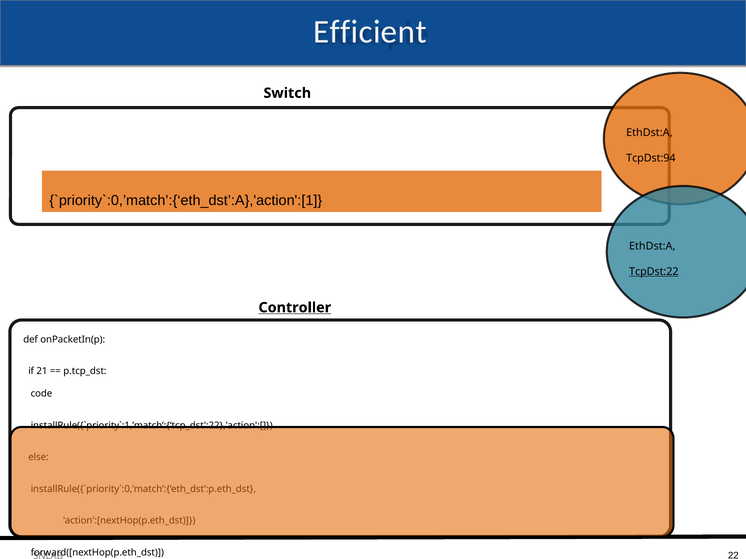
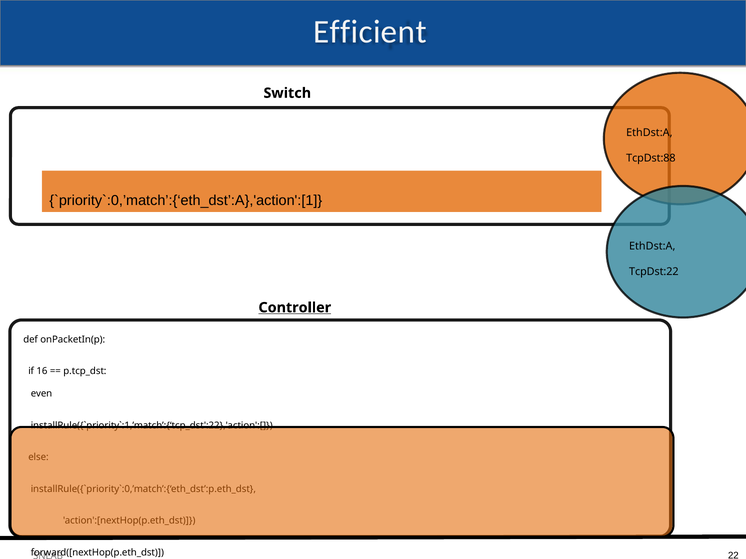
TcpDst:94: TcpDst:94 -> TcpDst:88 (651, 158)
TcpDst:22 underline: present -> none (654, 272)
21: 21 -> 16 (42, 372)
code: code -> even (41, 394)
